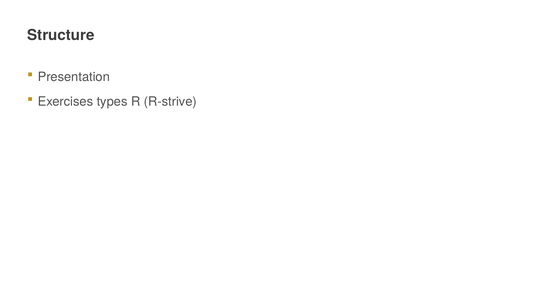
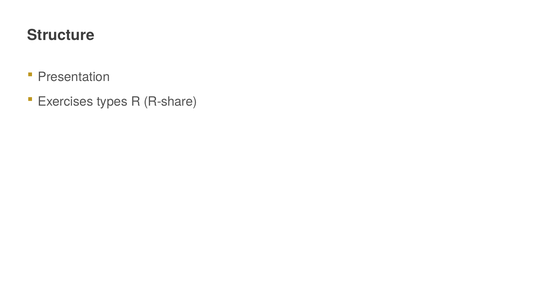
R-strive: R-strive -> R-share (170, 102)
